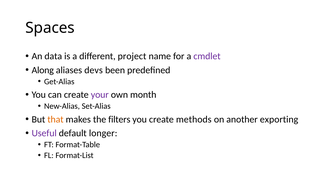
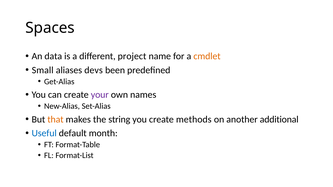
cmdlet colour: purple -> orange (207, 56)
Along: Along -> Small (43, 70)
month: month -> names (143, 95)
filters: filters -> string (119, 120)
exporting: exporting -> additional (279, 120)
Useful colour: purple -> blue (44, 133)
longer: longer -> month (103, 133)
